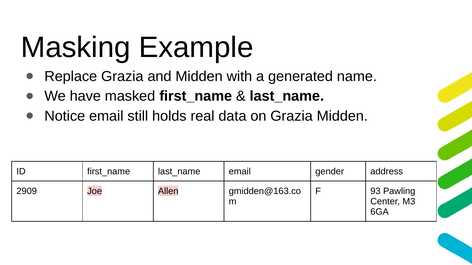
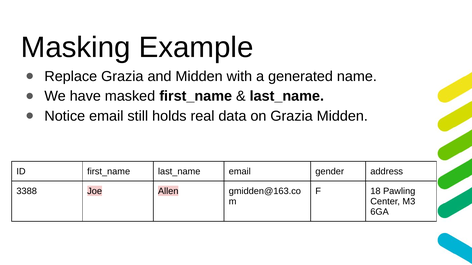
2909: 2909 -> 3388 (27, 191)
93: 93 -> 18 (375, 191)
